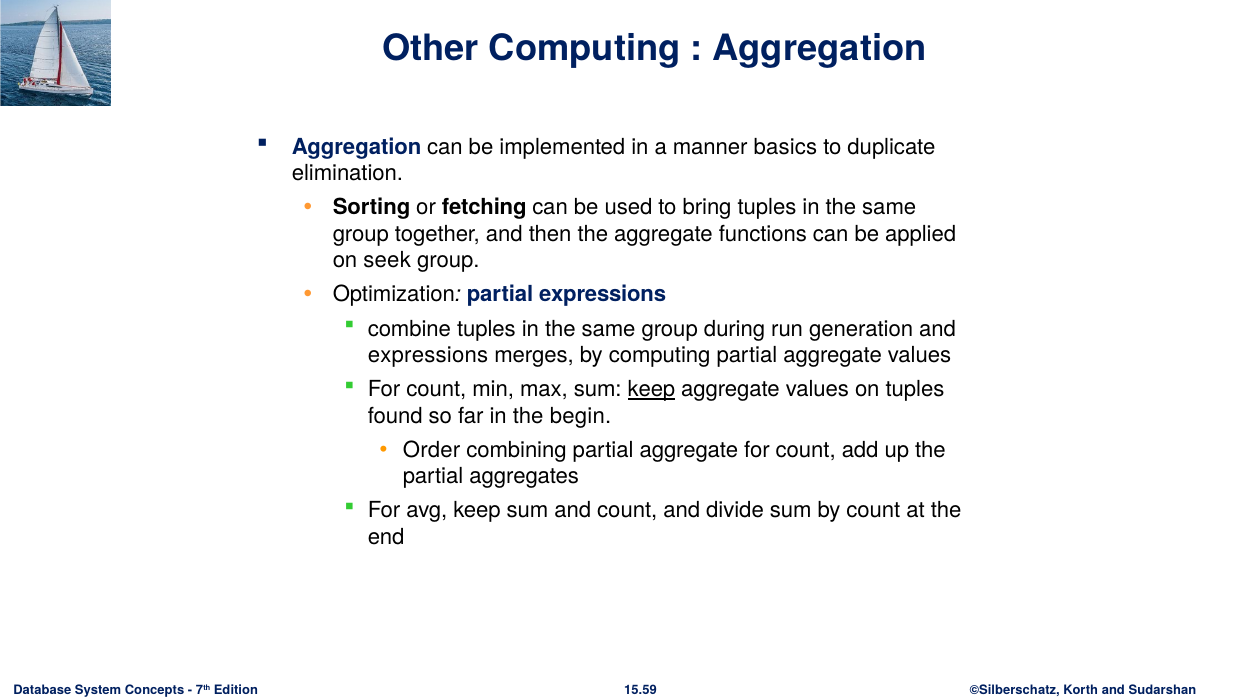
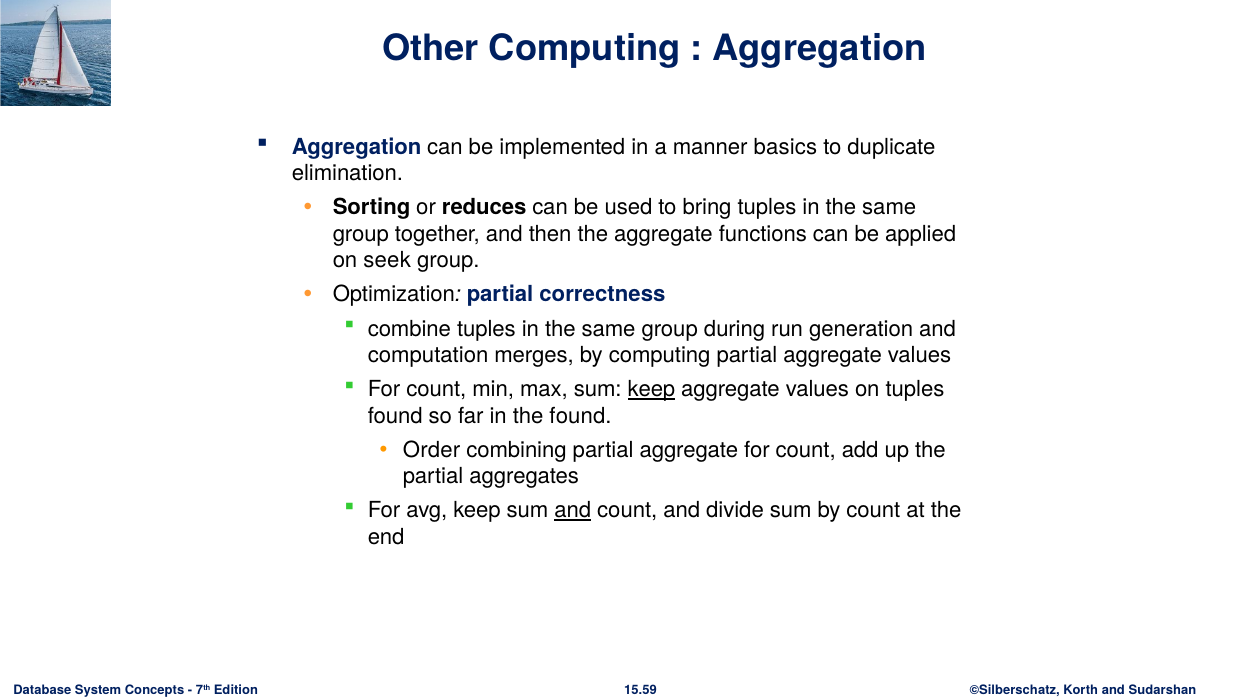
fetching: fetching -> reduces (484, 208)
partial expressions: expressions -> correctness (602, 295)
expressions: expressions -> computation (428, 355)
the begin: begin -> found (581, 416)
and underline: none -> present (573, 511)
